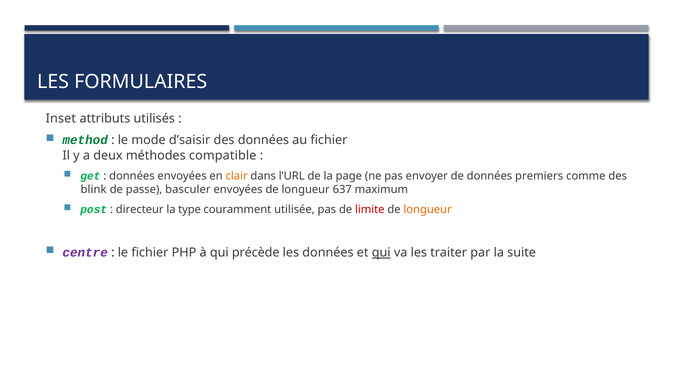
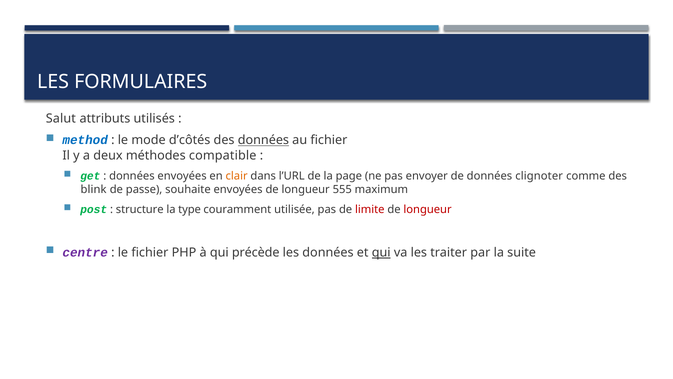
Inset: Inset -> Salut (61, 118)
method colour: green -> blue (85, 140)
d’saisir: d’saisir -> d’côtés (190, 140)
données underline: none -> present (263, 140)
premiers: premiers -> clignoter (539, 176)
basculer: basculer -> souhaite (188, 189)
637: 637 -> 555 (342, 189)
directeur: directeur -> structure (140, 209)
longueur colour: orange -> red (428, 209)
